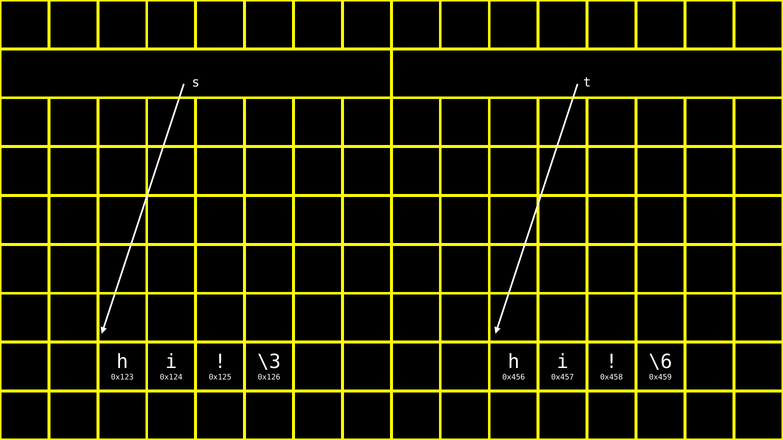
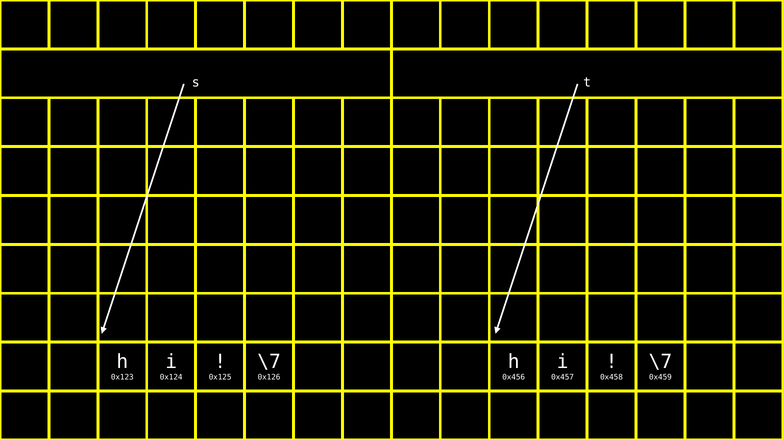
\3: \3 -> \7 (269, 362)
\6: \6 -> \7 (660, 362)
